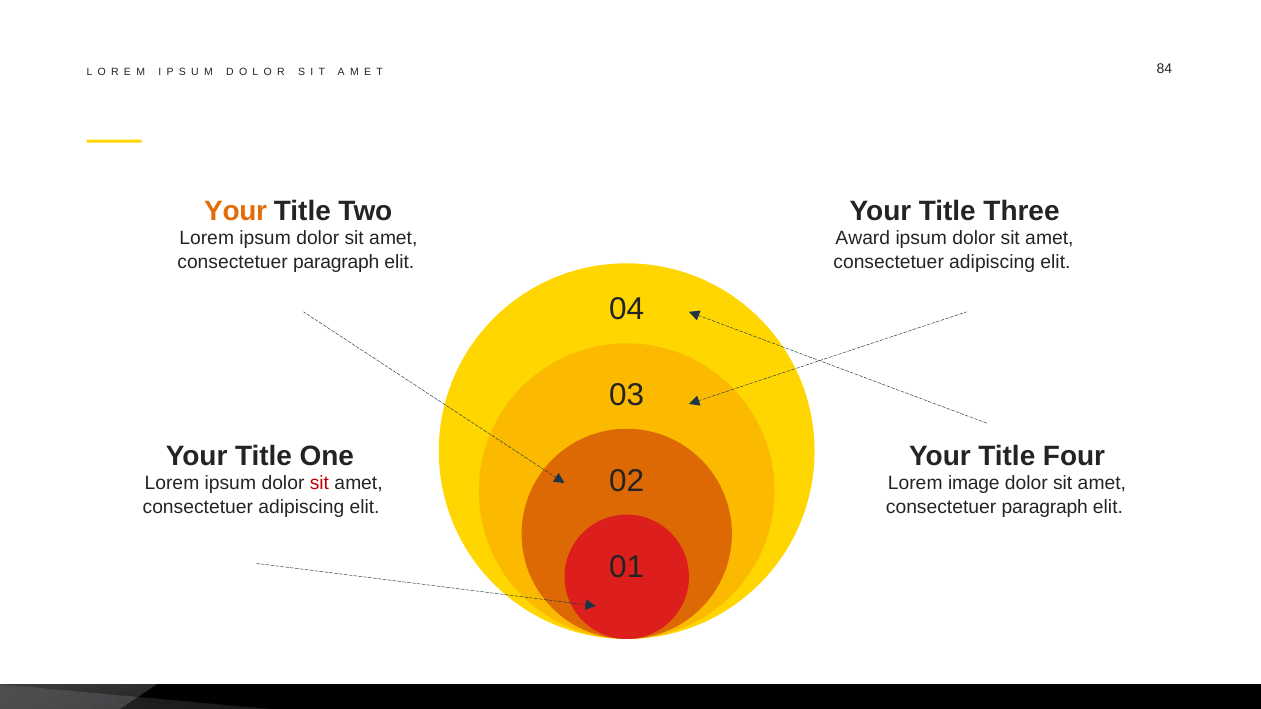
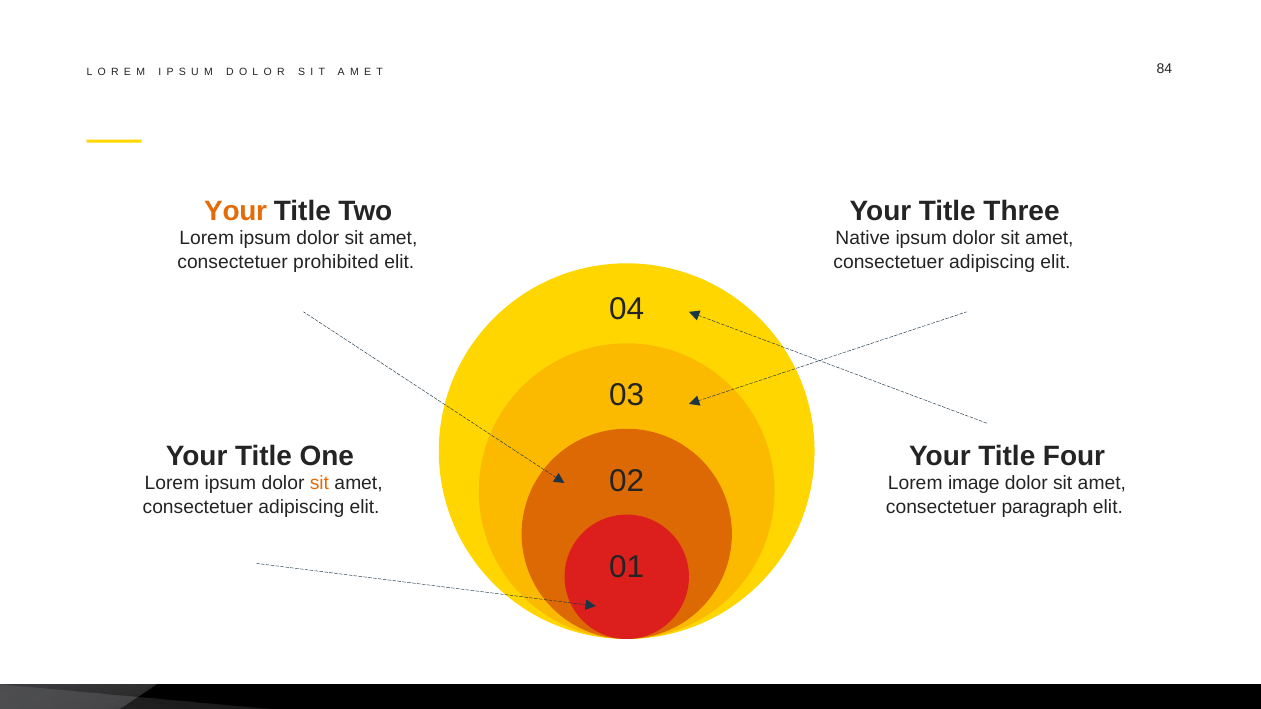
Award: Award -> Native (863, 239)
paragraph: paragraph -> prohibited (336, 262)
sit colour: red -> orange (319, 484)
